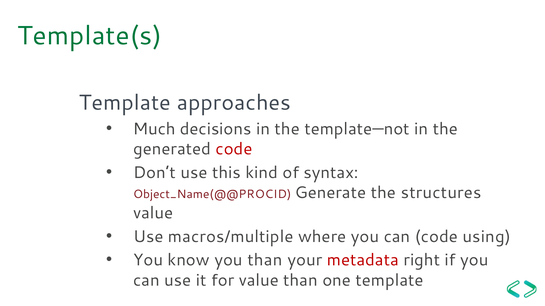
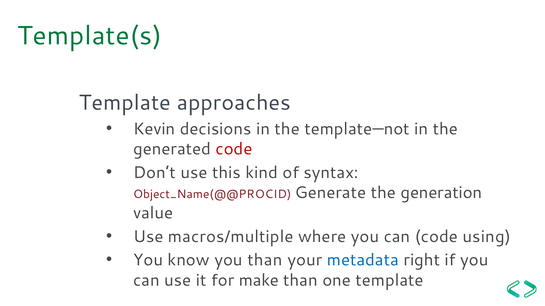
Much: Much -> Kevin (154, 129)
structures: structures -> generation (441, 193)
metadata colour: red -> blue (363, 260)
for value: value -> make (259, 281)
